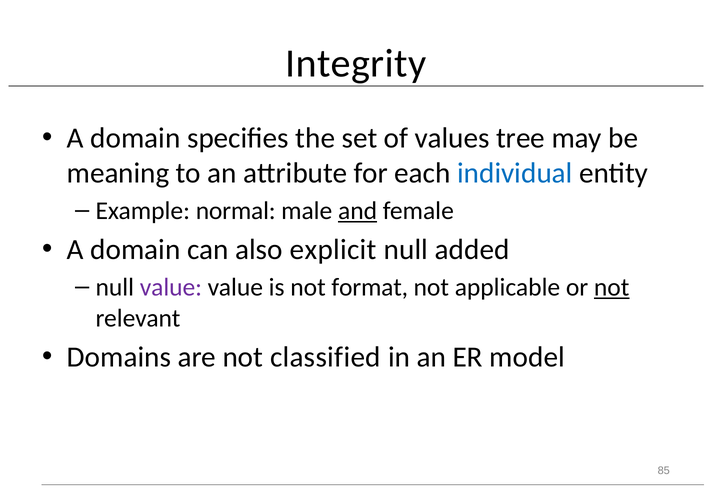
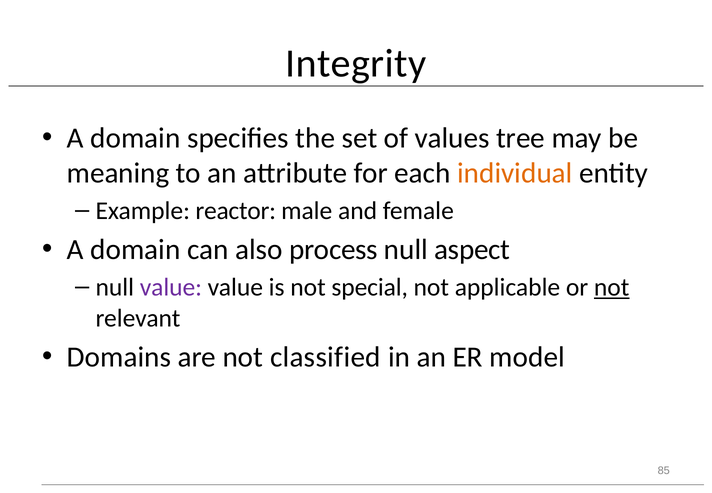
individual colour: blue -> orange (515, 173)
normal: normal -> reactor (236, 211)
and underline: present -> none (358, 211)
explicit: explicit -> process (333, 250)
added: added -> aspect (472, 250)
format: format -> special (370, 287)
